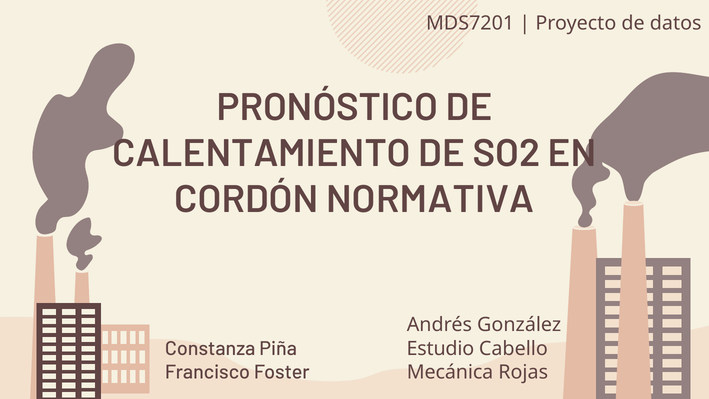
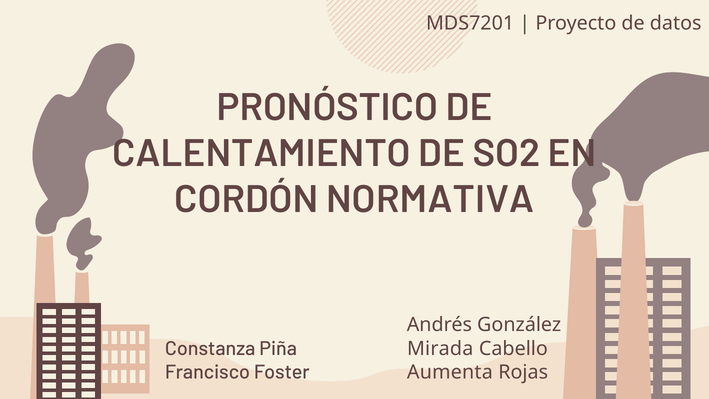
Estudio: Estudio -> Mirada (440, 348)
Mecánica: Mecánica -> Aumenta (450, 372)
